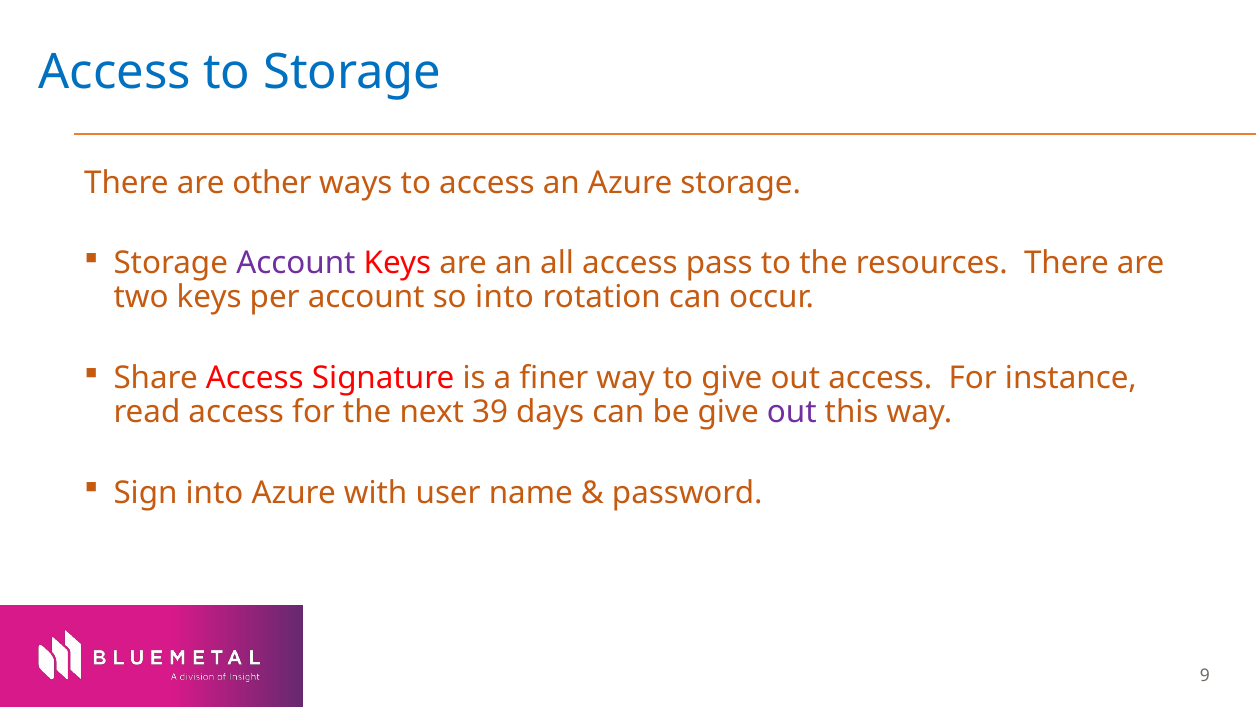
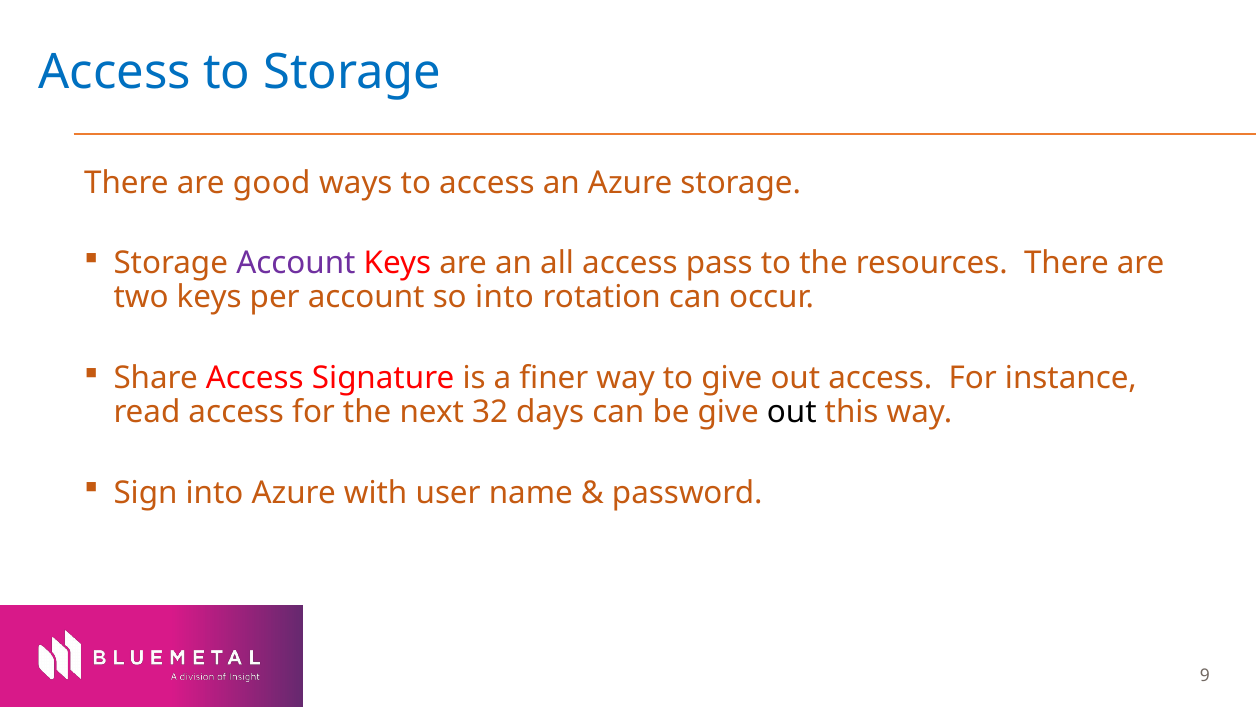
other: other -> good (272, 183)
39: 39 -> 32 (490, 412)
out colour: purple -> black (792, 412)
